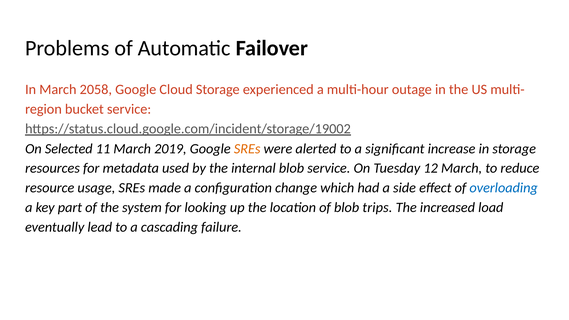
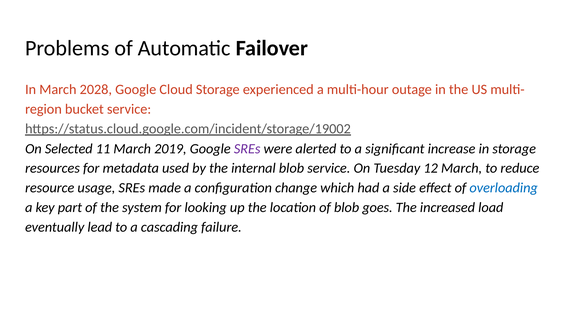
2058: 2058 -> 2028 (96, 89)
SREs colour: orange -> purple (247, 149)
trips: trips -> goes (377, 208)
